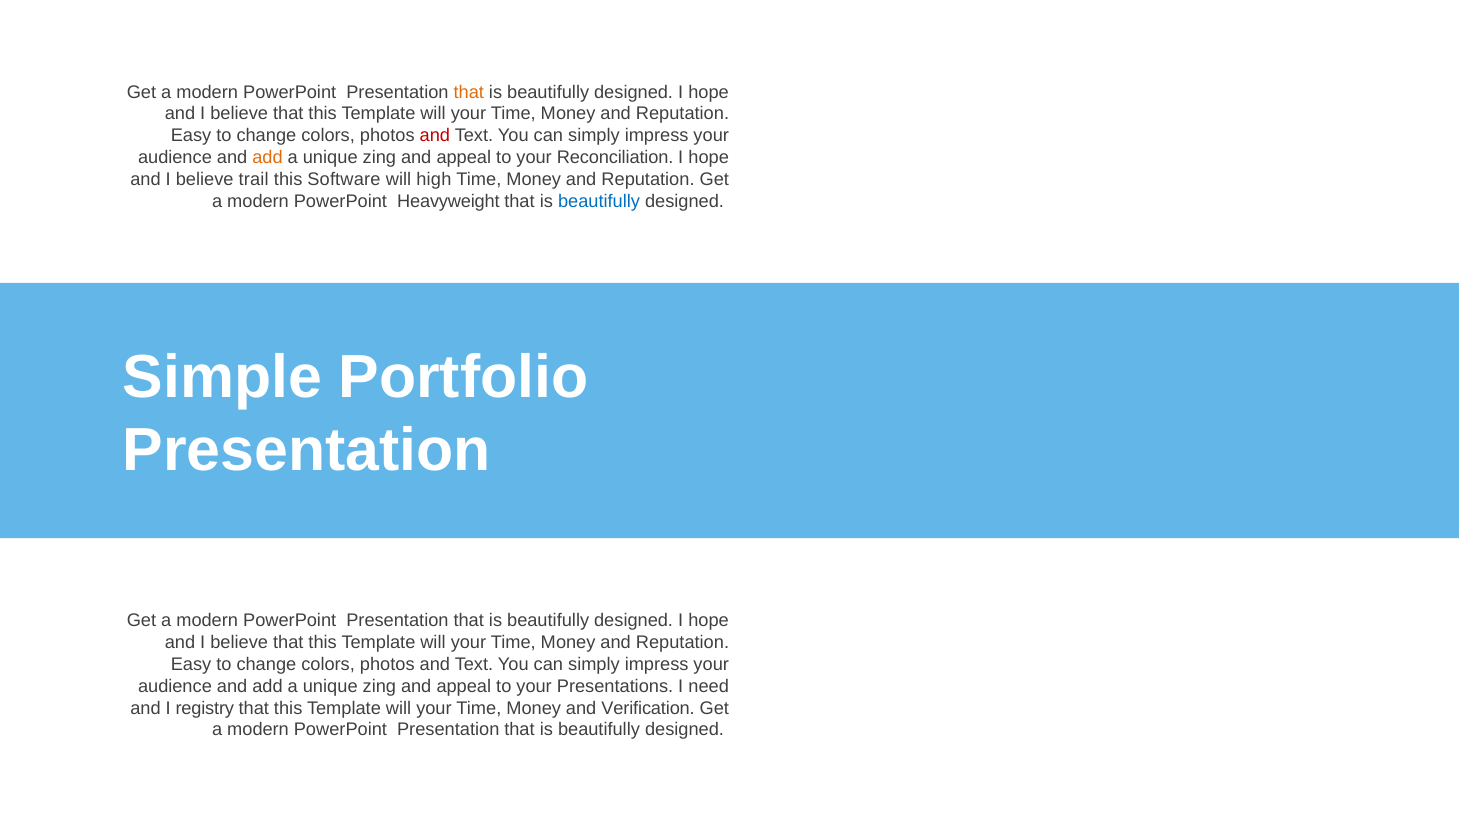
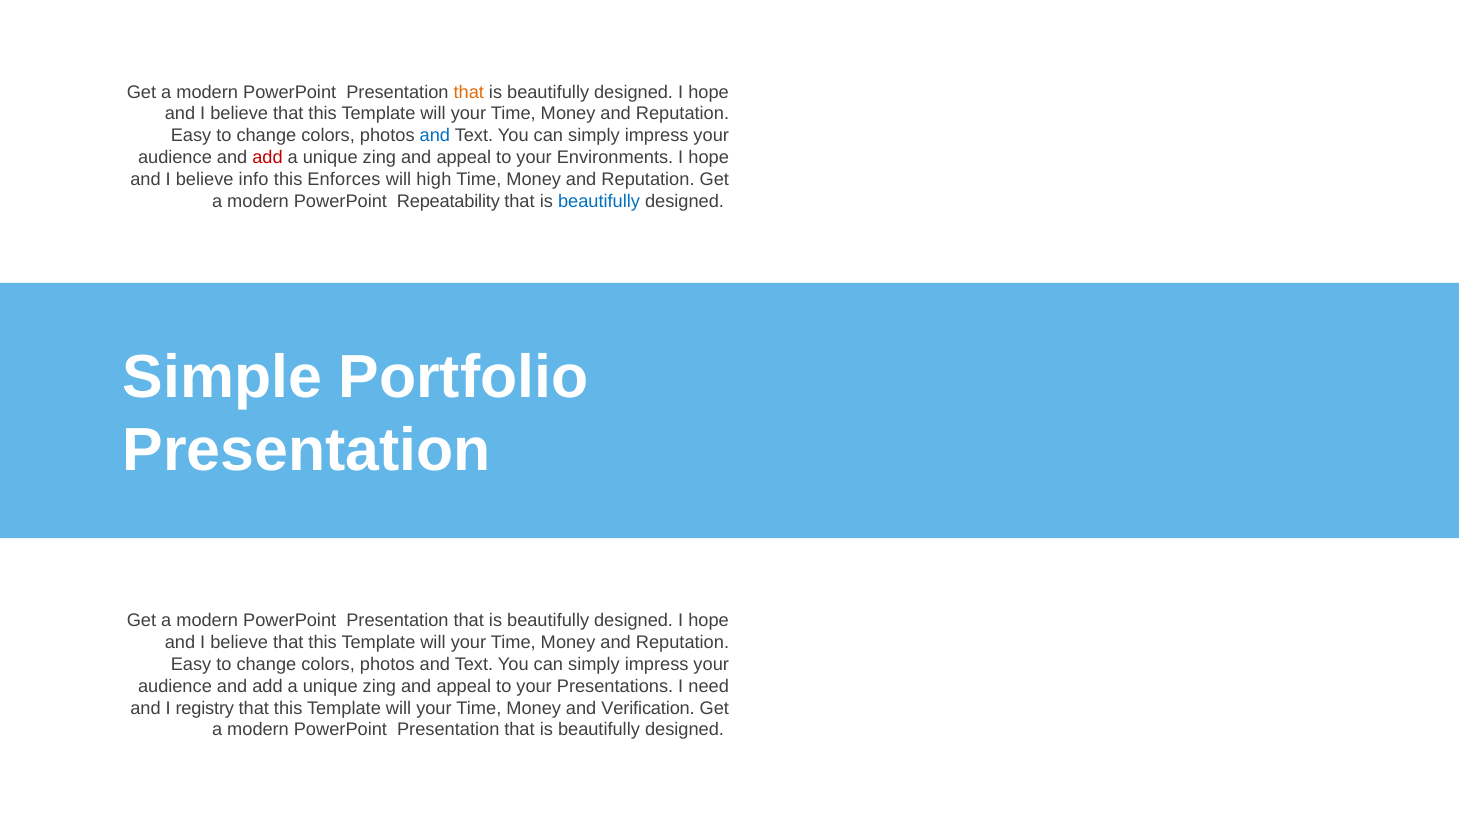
and colour: red -> blue (435, 136)
add colour: orange -> red (268, 158)
Reconciliation: Reconciliation -> Environments (615, 158)
trail: trail -> info (254, 179)
Software: Software -> Enforces (344, 179)
Heavyweight: Heavyweight -> Repeatability (448, 201)
